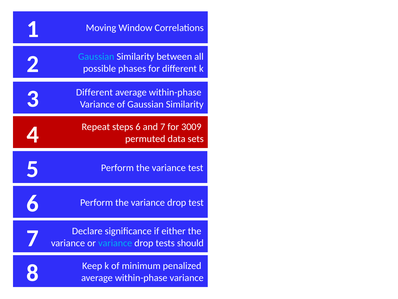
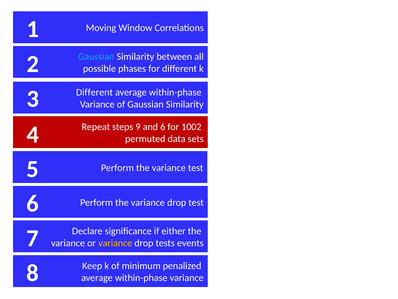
steps 6: 6 -> 9 (138, 127)
and 7: 7 -> 6 (163, 127)
3009: 3009 -> 1002 (191, 127)
variance colour: light blue -> yellow (115, 243)
should: should -> events (190, 243)
